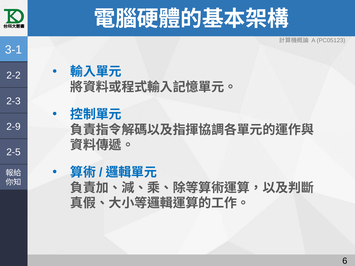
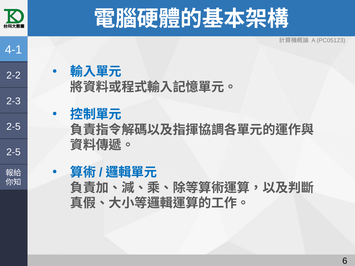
3-1: 3-1 -> 4-1 (13, 50)
2-9: 2-9 -> 2-5 (13, 127)
